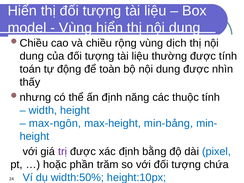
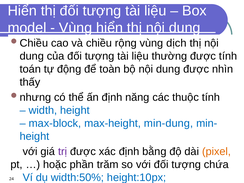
max-ngôn: max-ngôn -> max-block (55, 123)
min-bảng: min-bảng -> min-dung (169, 123)
pixel colour: blue -> orange (216, 152)
